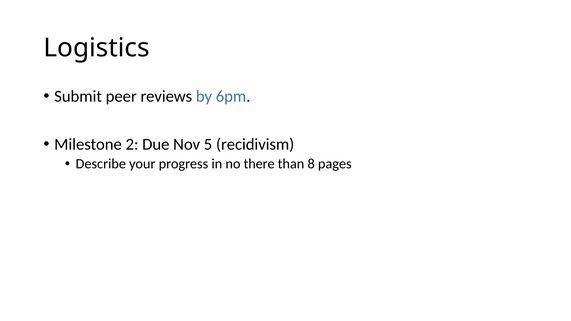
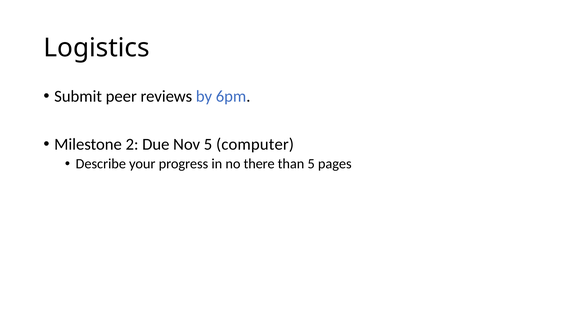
recidivism: recidivism -> computer (255, 144)
than 8: 8 -> 5 (311, 164)
